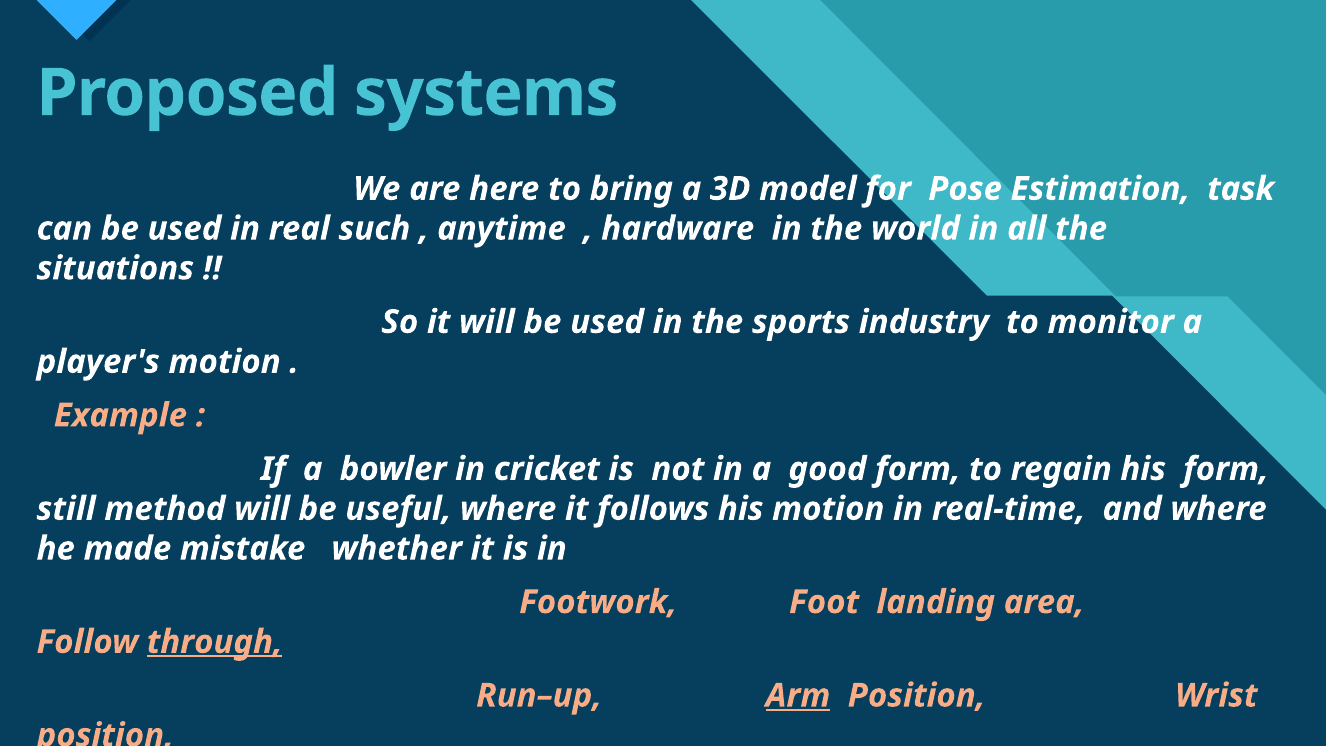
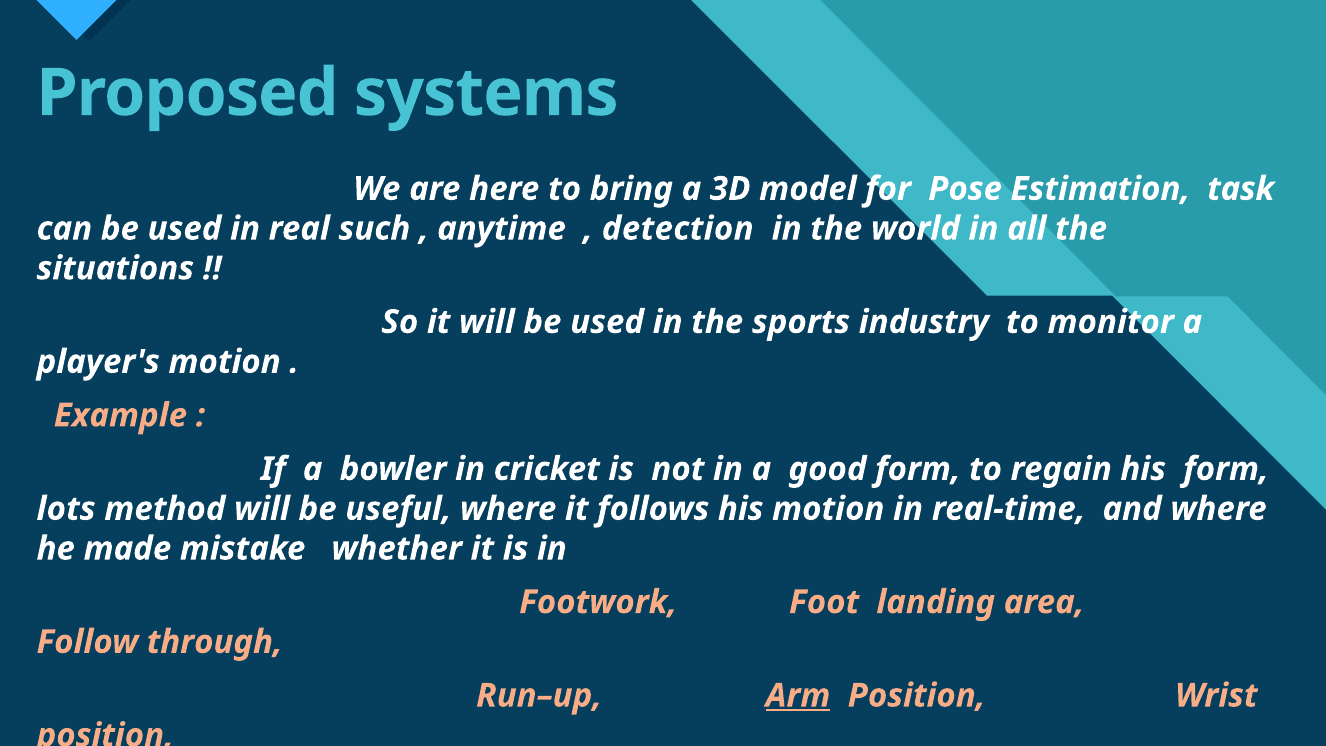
hardware: hardware -> detection (678, 229)
still: still -> lots (66, 509)
through underline: present -> none (215, 642)
